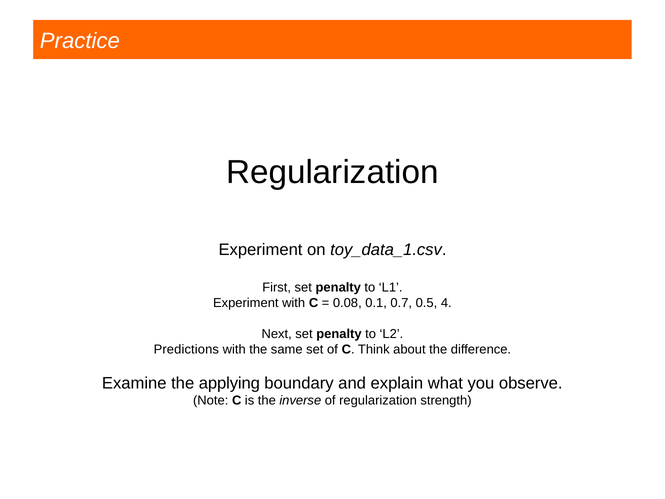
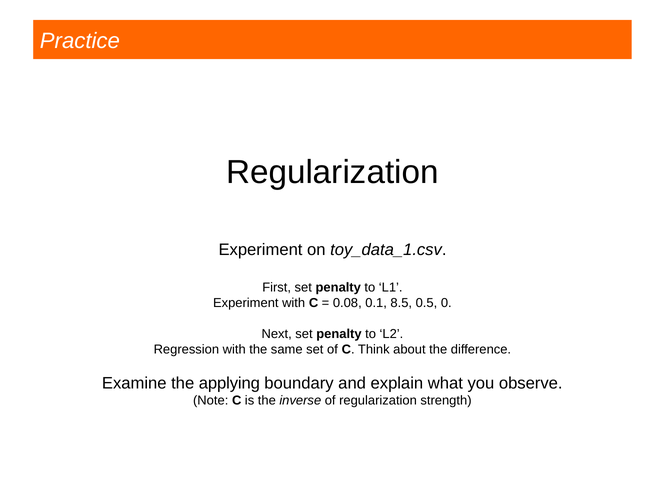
0.7: 0.7 -> 8.5 (401, 303)
4: 4 -> 0 (446, 303)
Predictions: Predictions -> Regression (186, 349)
